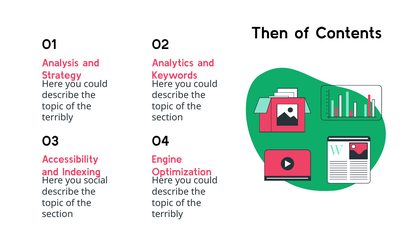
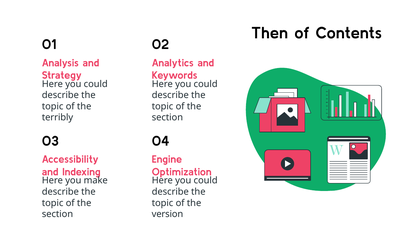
social: social -> make (96, 180)
terribly: terribly -> version (167, 214)
